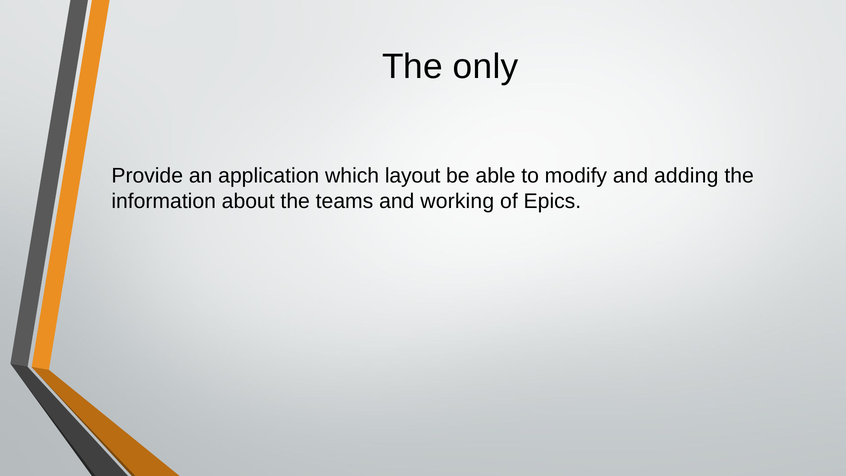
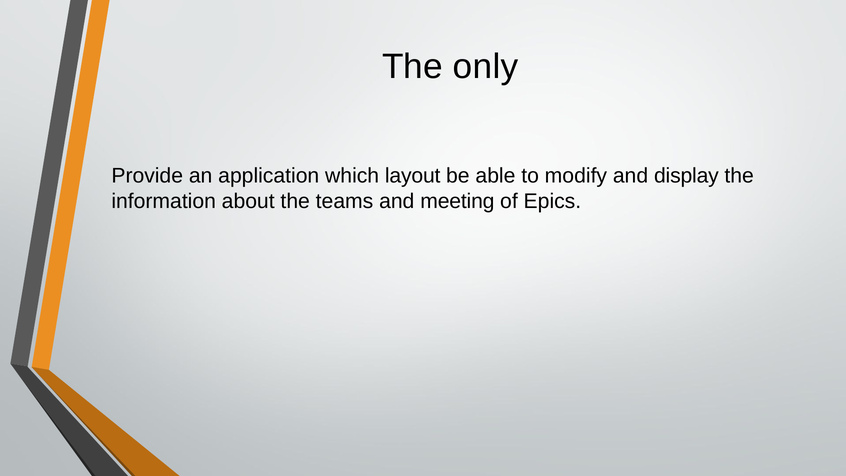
adding: adding -> display (686, 176)
working: working -> meeting (457, 201)
